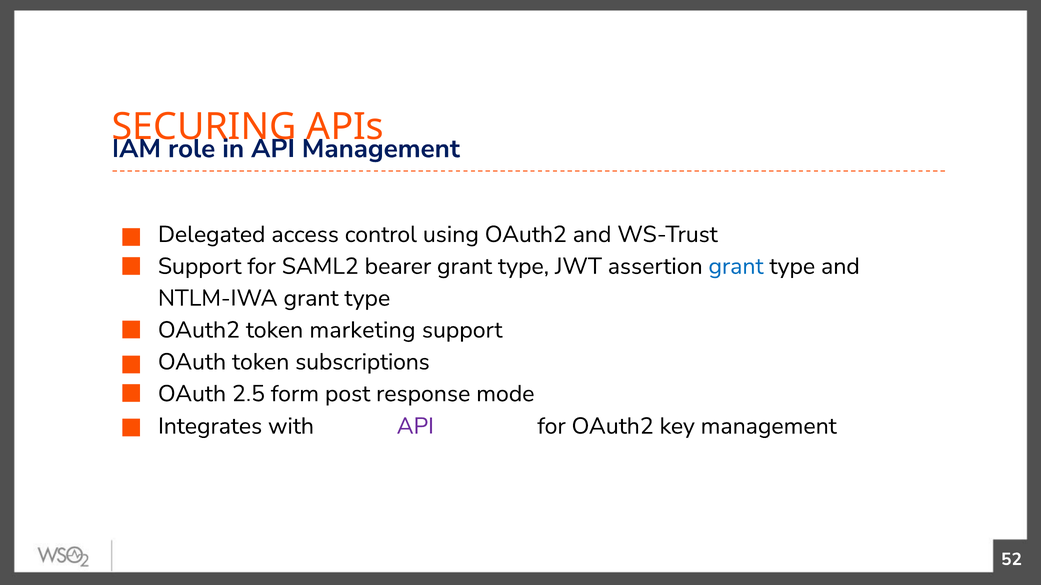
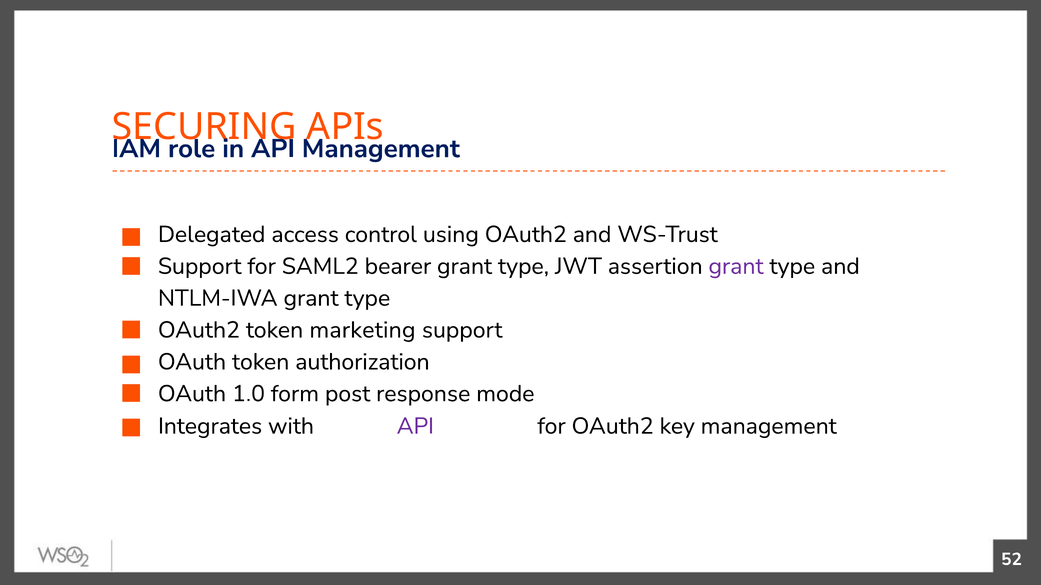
grant colour: blue -> purple (736, 266)
subscriptions: subscriptions -> authorization (362, 362)
2.5: 2.5 -> 1.0 (249, 394)
